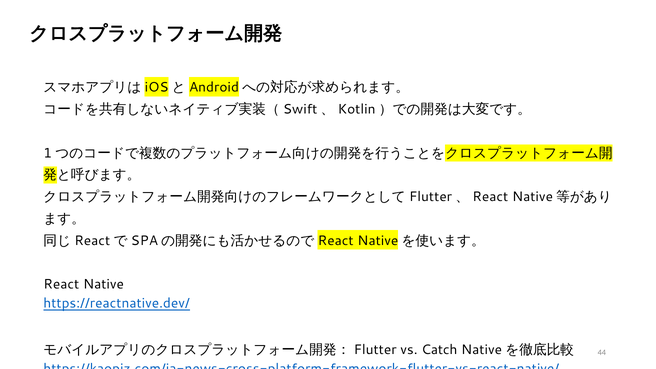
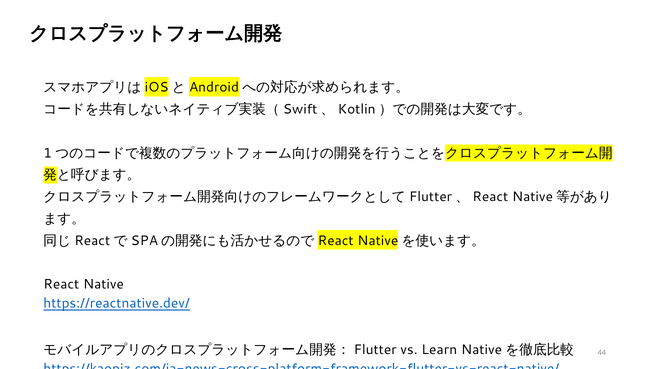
Catch: Catch -> Learn (439, 350)
